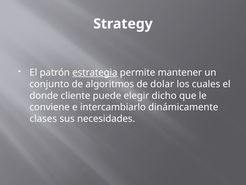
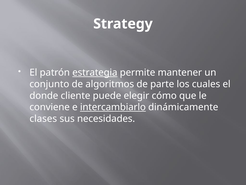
dolar: dolar -> parte (162, 84)
dicho: dicho -> cómo (164, 95)
intercambiarlo underline: none -> present (113, 107)
